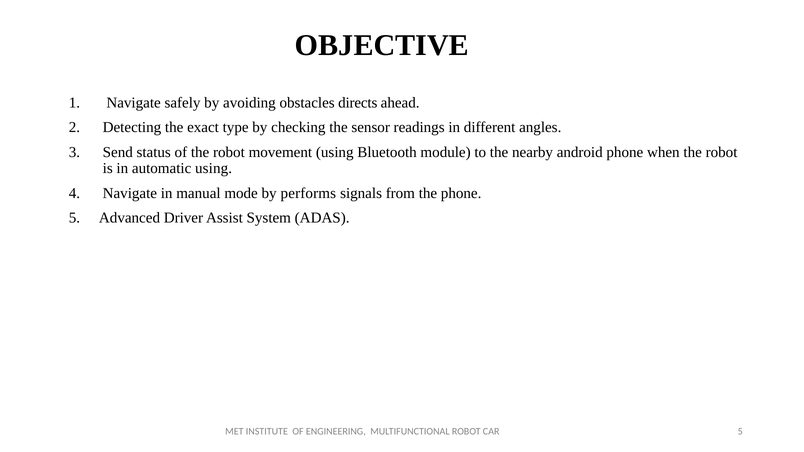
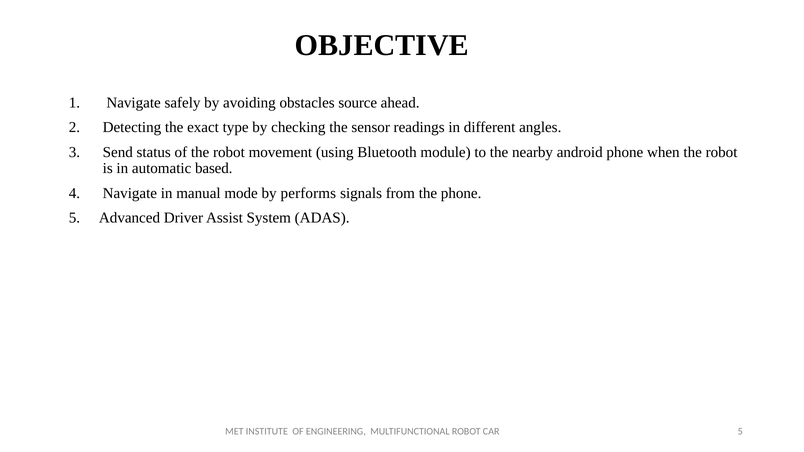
directs: directs -> source (358, 103)
automatic using: using -> based (214, 169)
